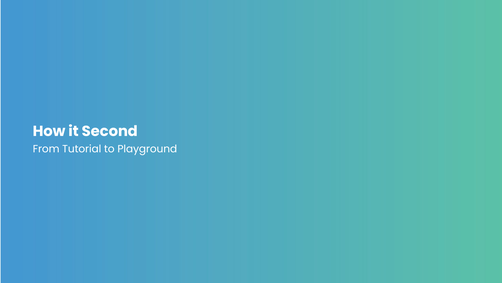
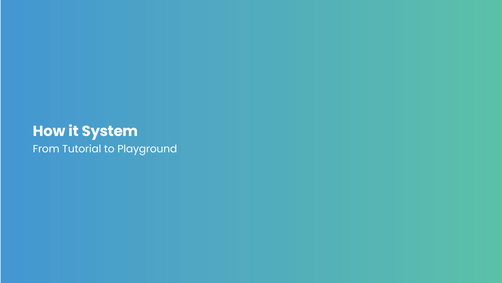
Second: Second -> System (110, 131)
